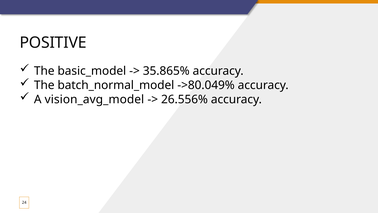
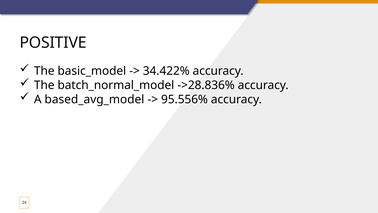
35.865%: 35.865% -> 34.422% (166, 71)
->80.049%: ->80.049% -> ->28.836% (206, 85)
vision_avg_model: vision_avg_model -> based_avg_model (94, 99)
26.556%: 26.556% -> 95.556% (184, 99)
